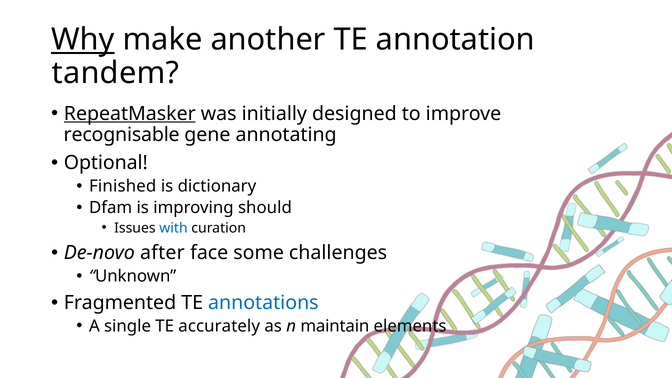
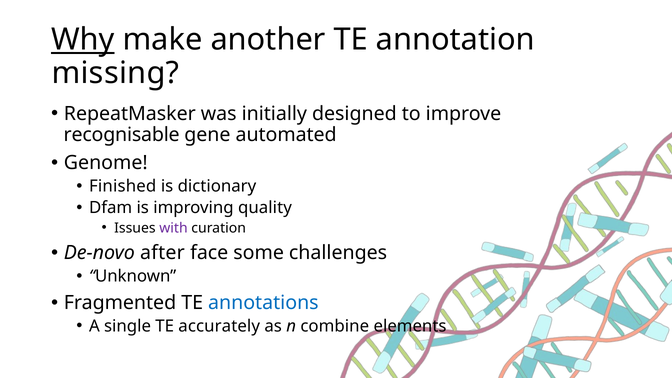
tandem: tandem -> missing (115, 73)
RepeatMasker underline: present -> none (130, 114)
annotating: annotating -> automated (286, 135)
Optional: Optional -> Genome (106, 163)
should: should -> quality (265, 208)
with colour: blue -> purple (174, 228)
maintain: maintain -> combine (335, 326)
